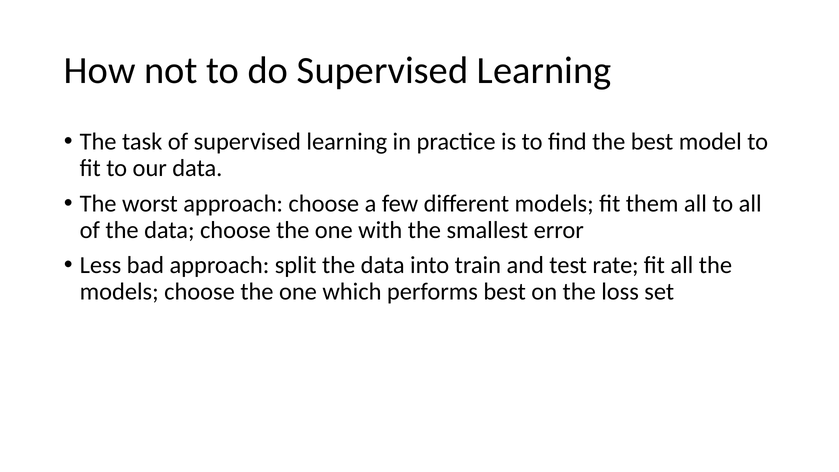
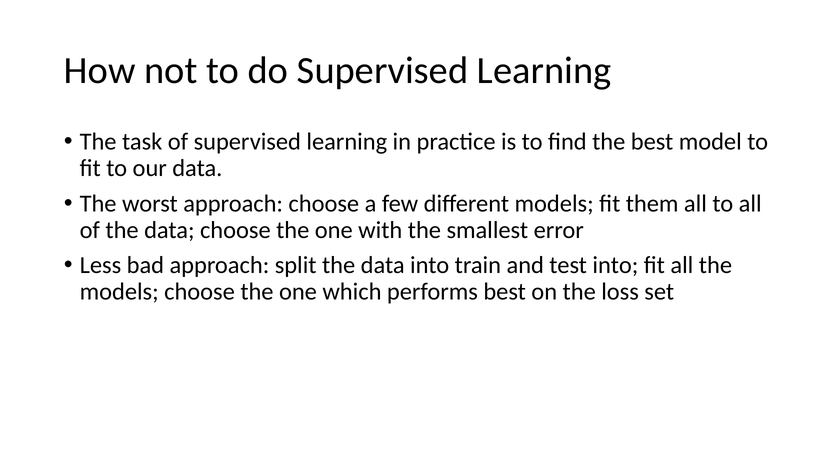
test rate: rate -> into (615, 265)
